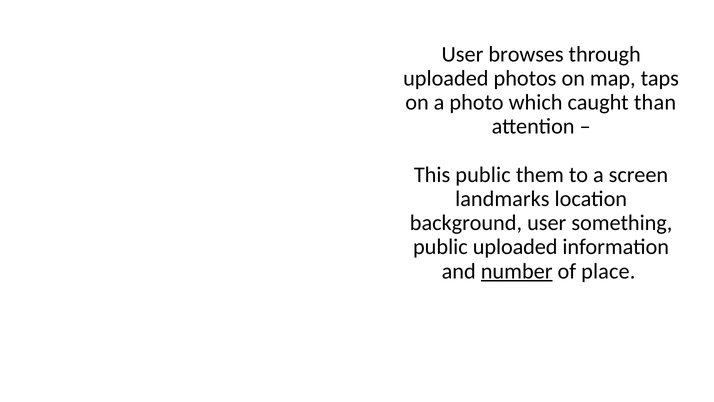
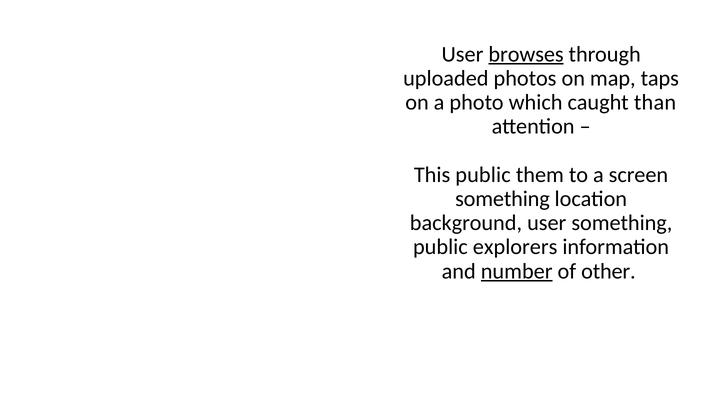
browses underline: none -> present (526, 54)
landmarks: landmarks -> something (502, 199)
public uploaded: uploaded -> explorers (515, 247)
place: place -> other (608, 271)
